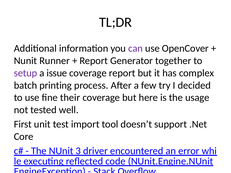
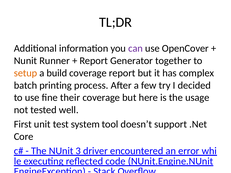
setup colour: purple -> orange (26, 73)
issue: issue -> build (57, 73)
import: import -> system (85, 124)
